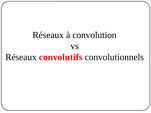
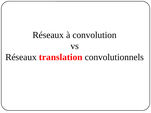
convolutifs: convolutifs -> translation (61, 57)
